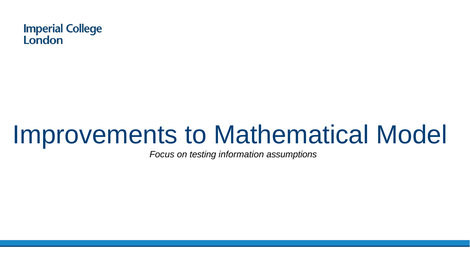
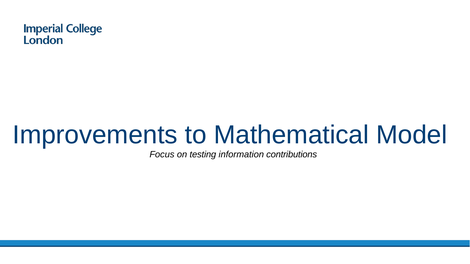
assumptions: assumptions -> contributions (292, 155)
